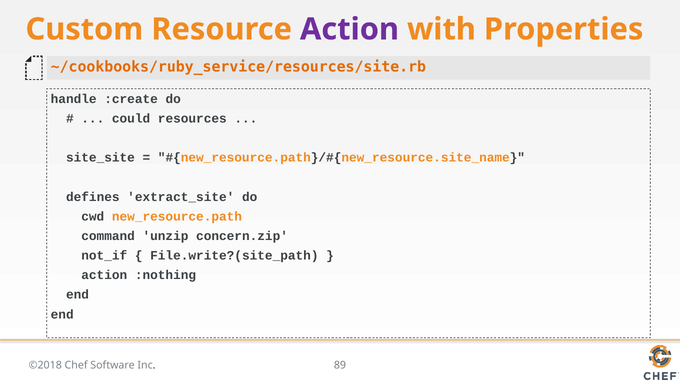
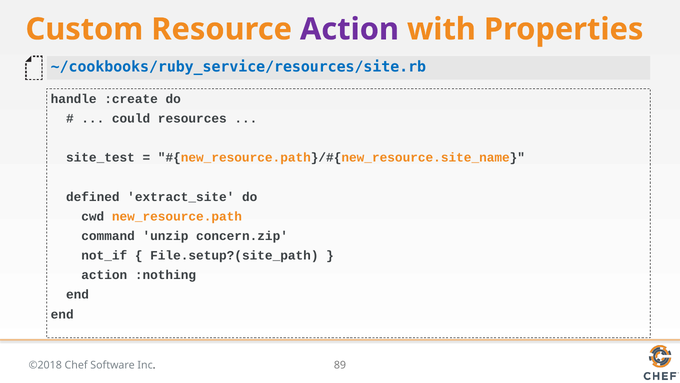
~/cookbooks/ruby_service/resources/site.rb colour: orange -> blue (238, 67)
site_site: site_site -> site_test (100, 158)
defines: defines -> defined (93, 197)
File.write?(site_path: File.write?(site_path -> File.setup?(site_path (234, 255)
